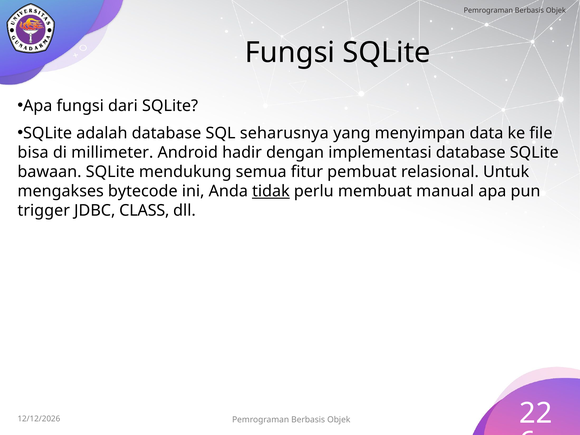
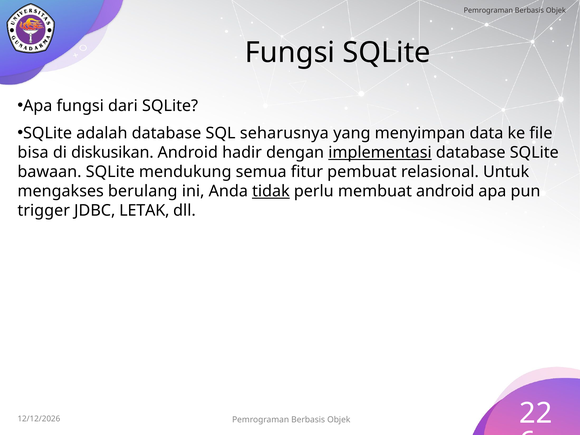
millimeter: millimeter -> diskusikan (112, 153)
implementasi underline: none -> present (380, 153)
bytecode: bytecode -> berulang (143, 191)
membuat manual: manual -> android (445, 191)
CLASS: CLASS -> LETAK (144, 211)
